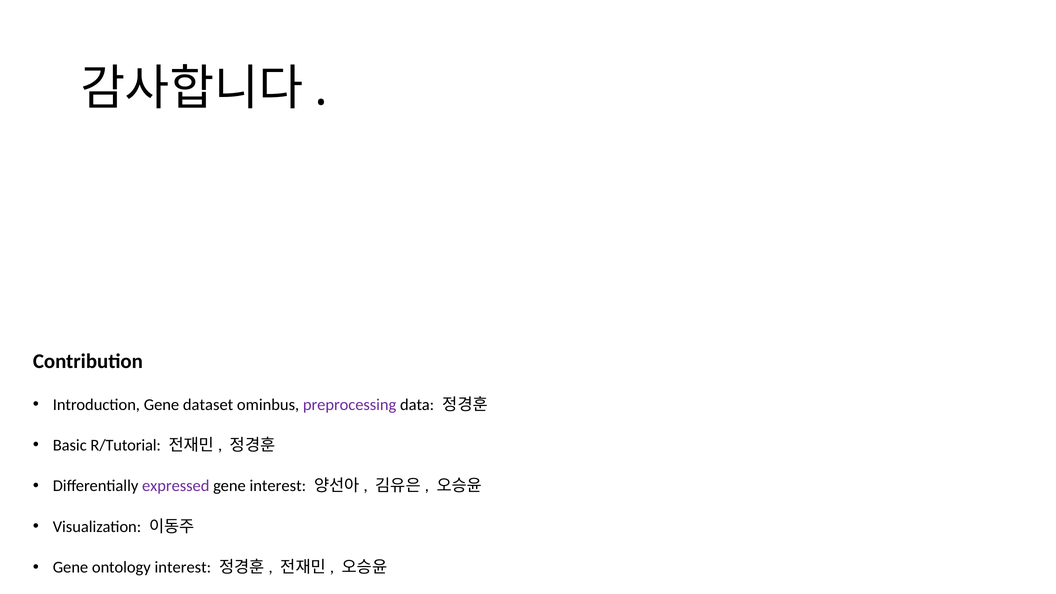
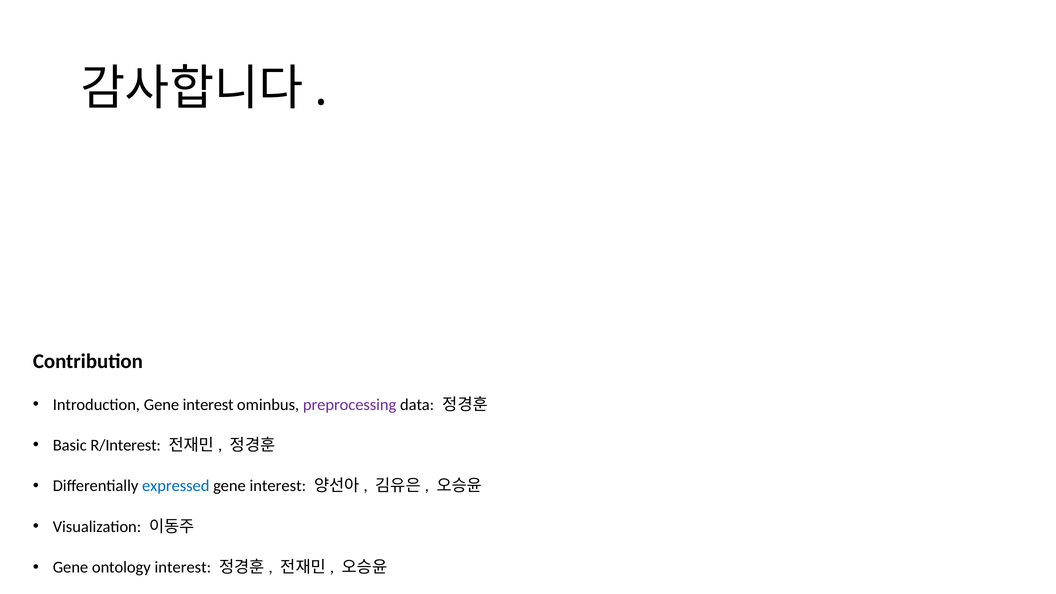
Introduction Gene dataset: dataset -> interest (208, 405)
R/Tutorial: R/Tutorial -> R/Interest (126, 445)
expressed colour: purple -> blue (176, 486)
